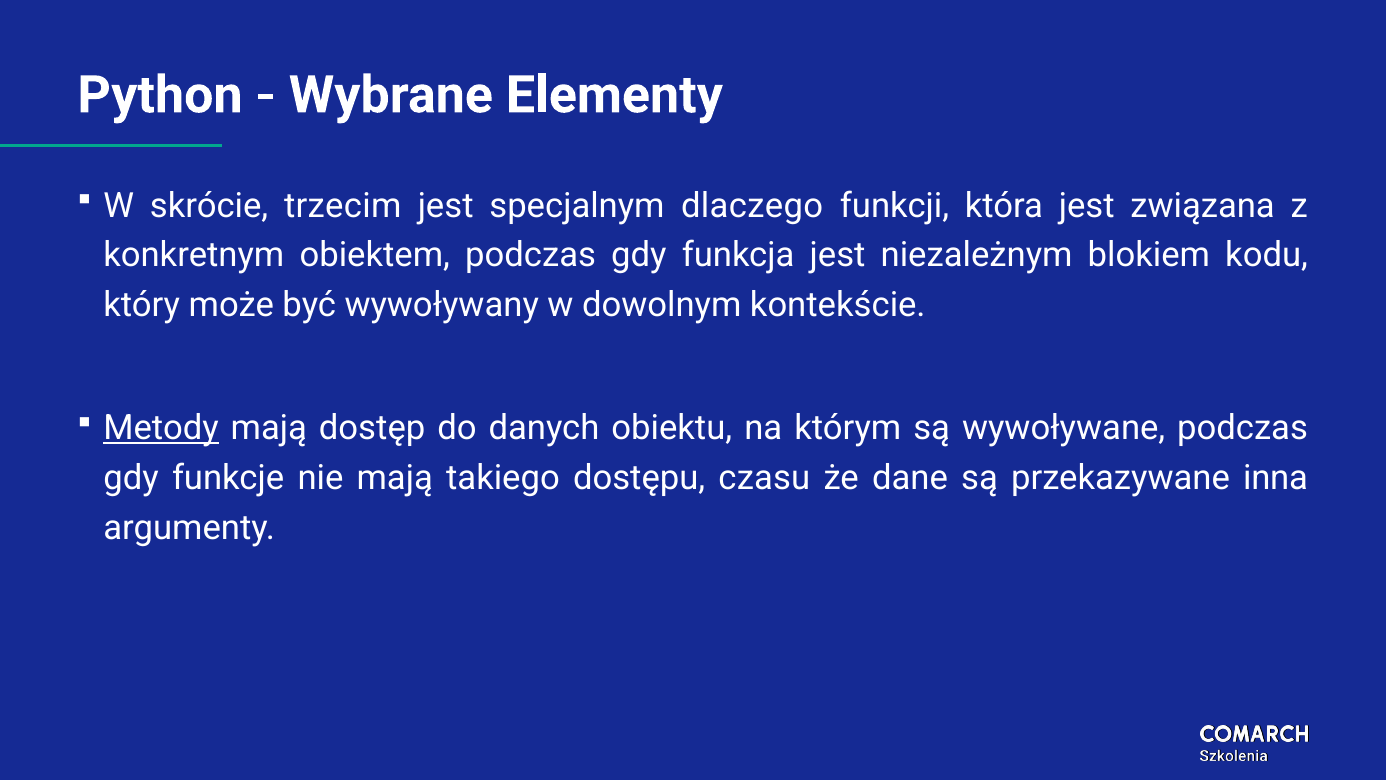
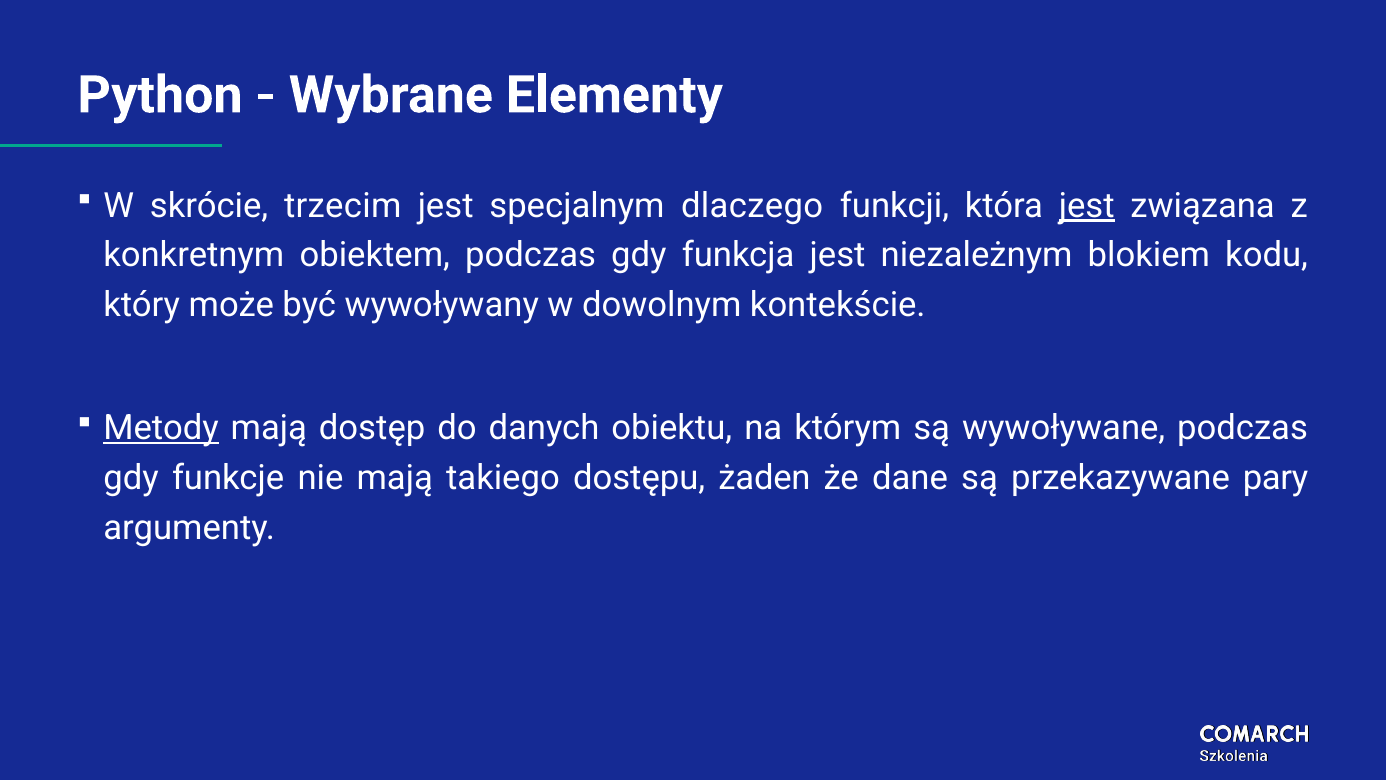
jest underline: none -> present (1087, 206)
czasu: czasu -> żaden (765, 478)
inna: inna -> pary (1276, 478)
